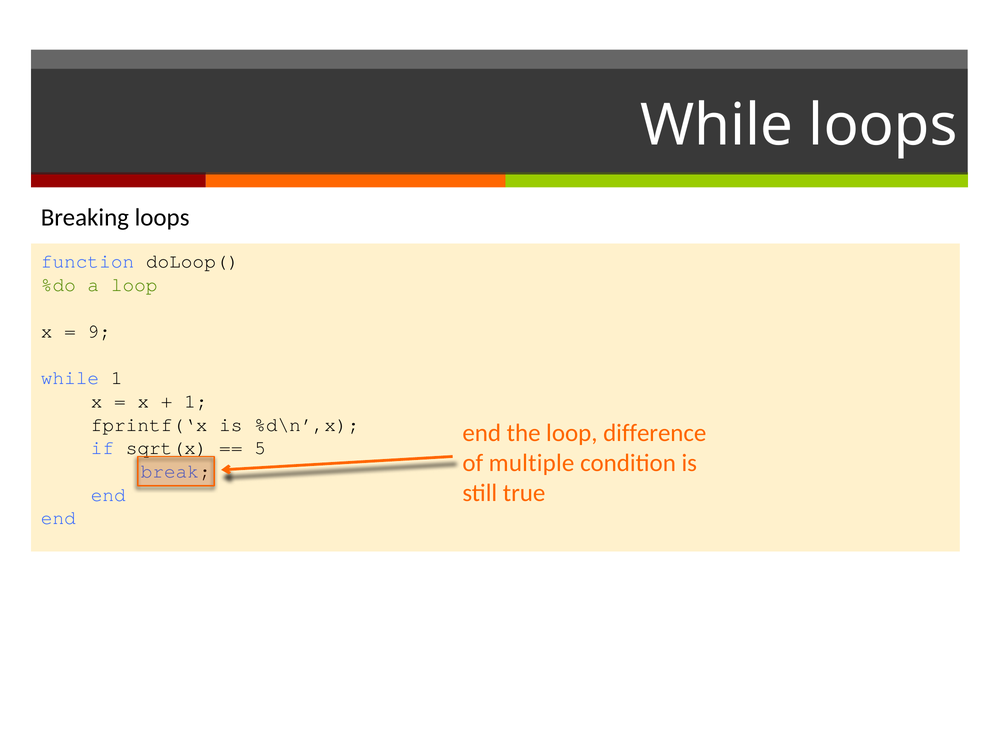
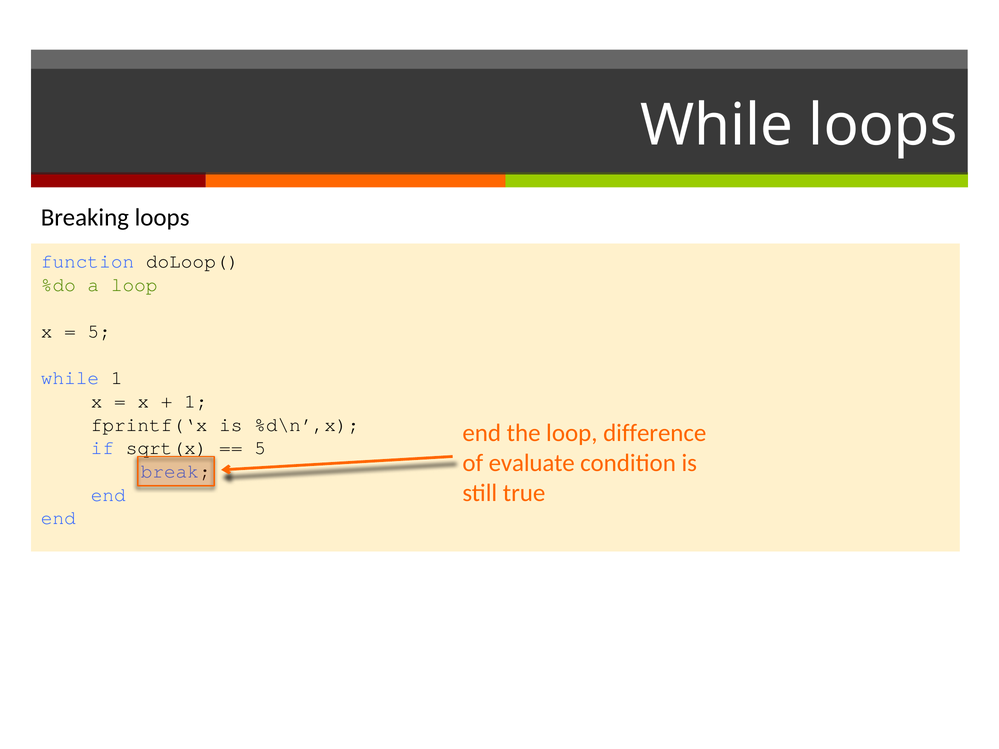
9: 9 -> 5 (99, 332)
multiple: multiple -> evaluate (532, 463)
